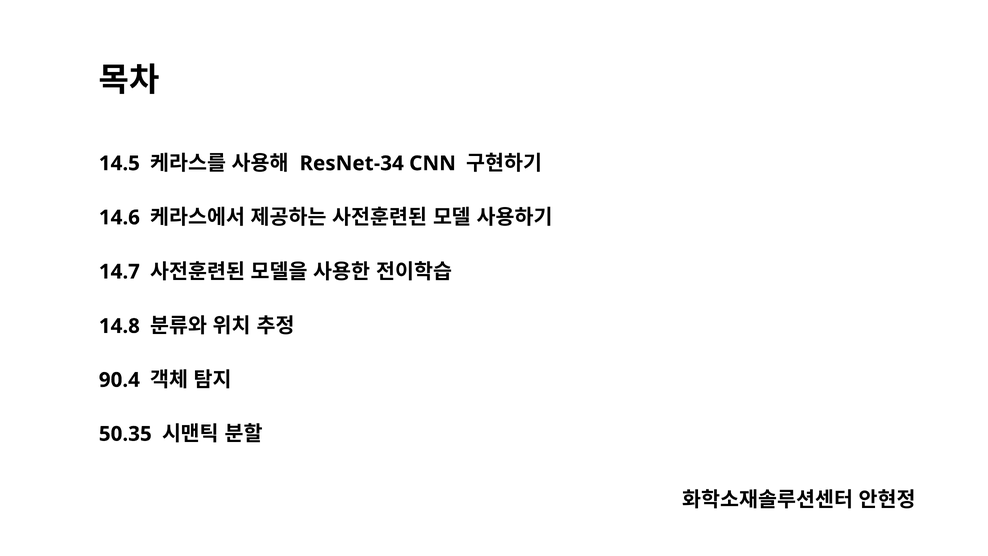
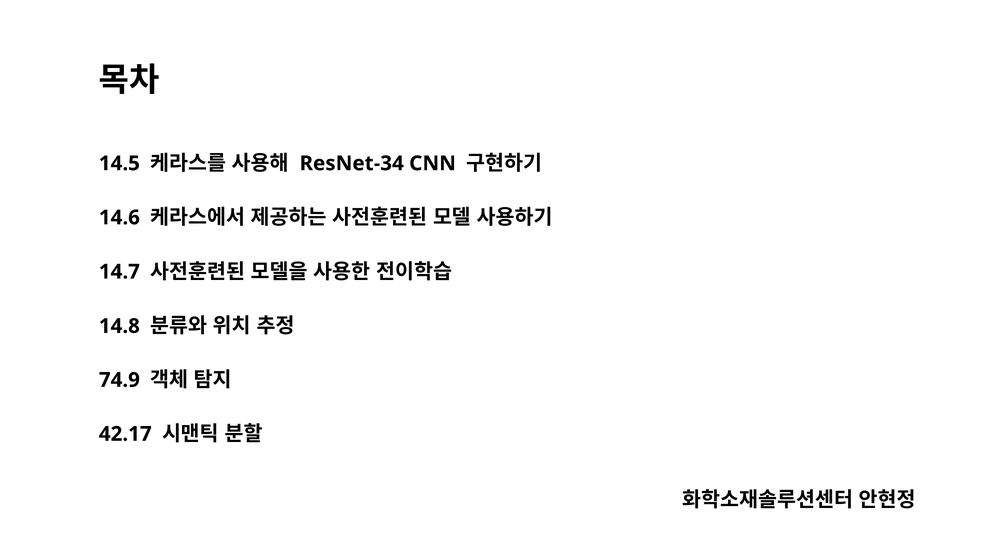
90.4: 90.4 -> 74.9 (119, 380)
50.35: 50.35 -> 42.17 (125, 434)
